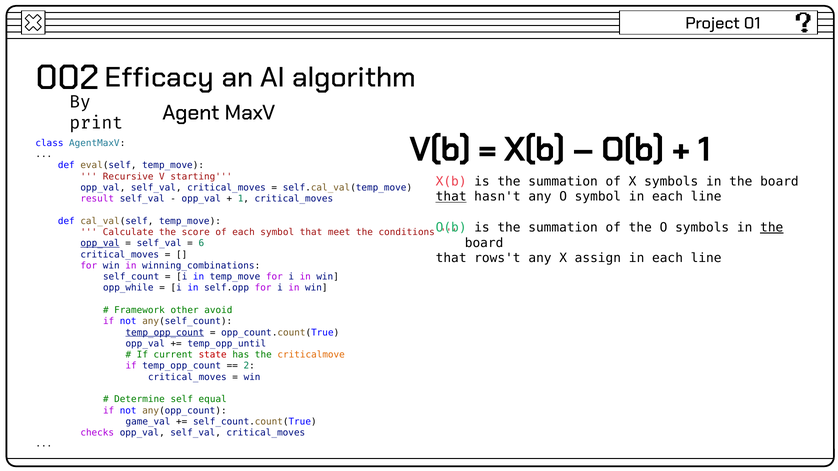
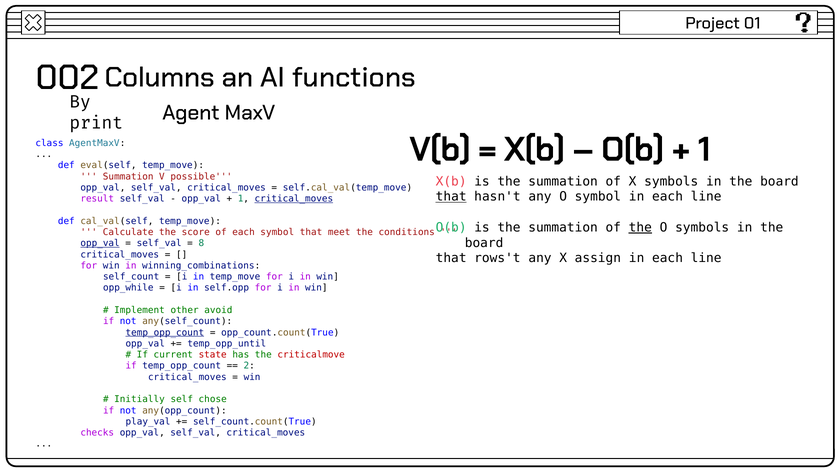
Efficacy: Efficacy -> Columns (160, 77)
algorithm: algorithm -> functions (354, 77)
Recursive: Recursive -> Summation (128, 177)
starting: starting -> possible (201, 177)
critical_moves underline: none -> present (294, 199)
the underline: none -> present (640, 228)
the underline: present -> none (772, 228)
6: 6 -> 8 (201, 244)
Framework: Framework -> Implement (140, 310)
criticalmove colour: orange -> red (311, 355)
Determine: Determine -> Initially (140, 400)
equal: equal -> chose (213, 400)
game_val: game_val -> play_val (148, 422)
